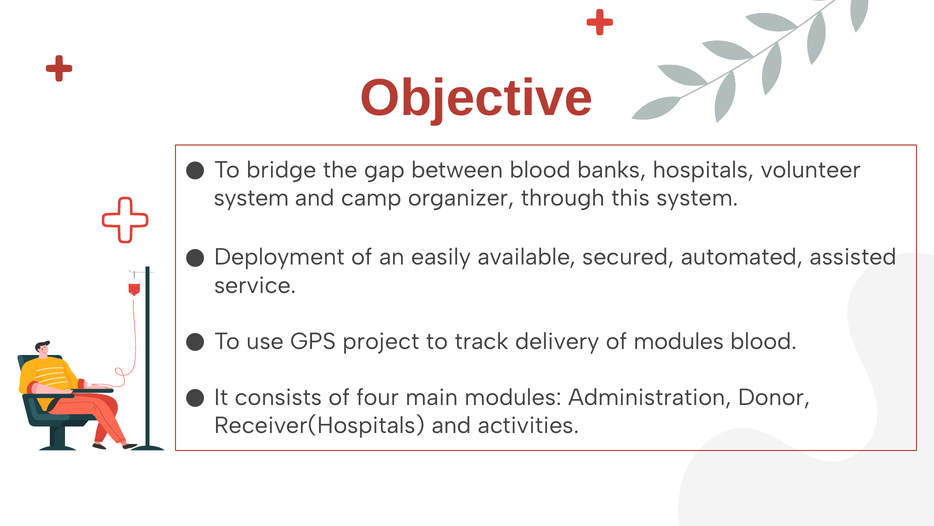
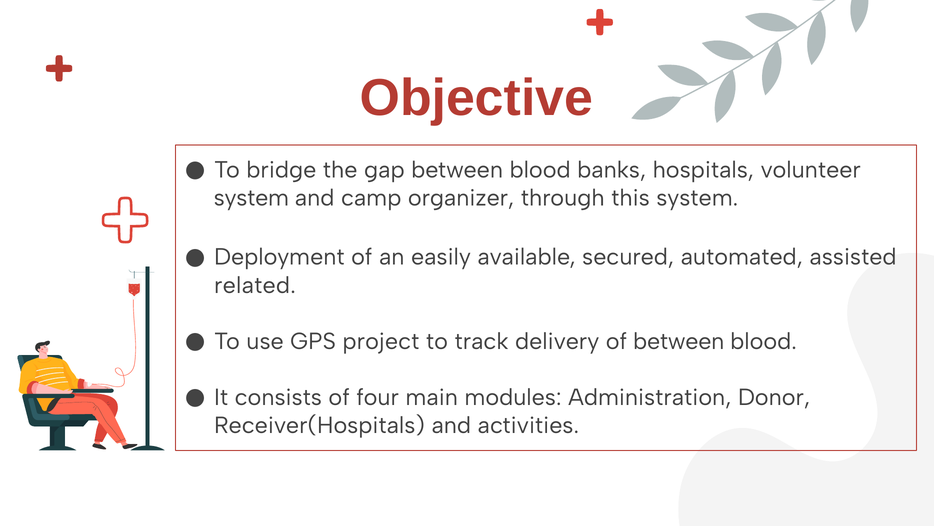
service: service -> related (255, 285)
of modules: modules -> between (679, 341)
